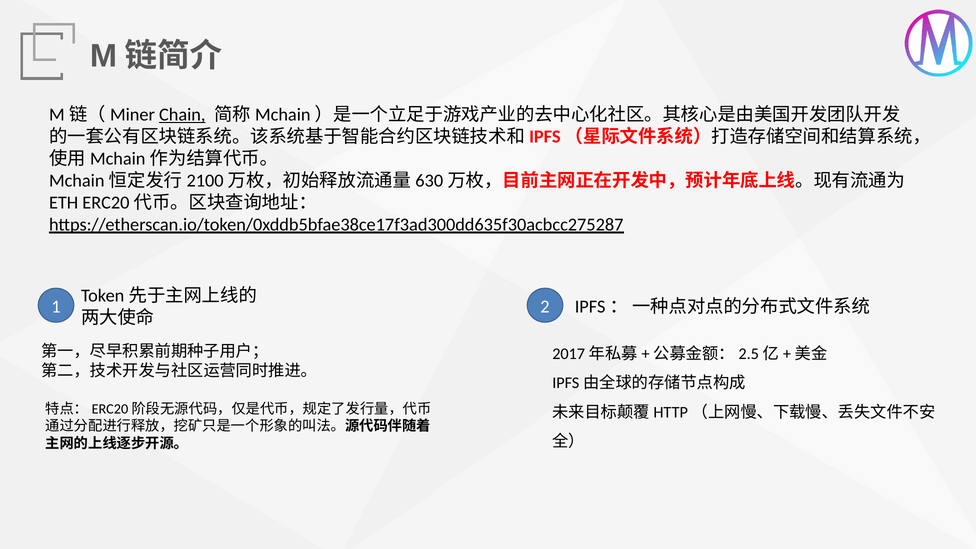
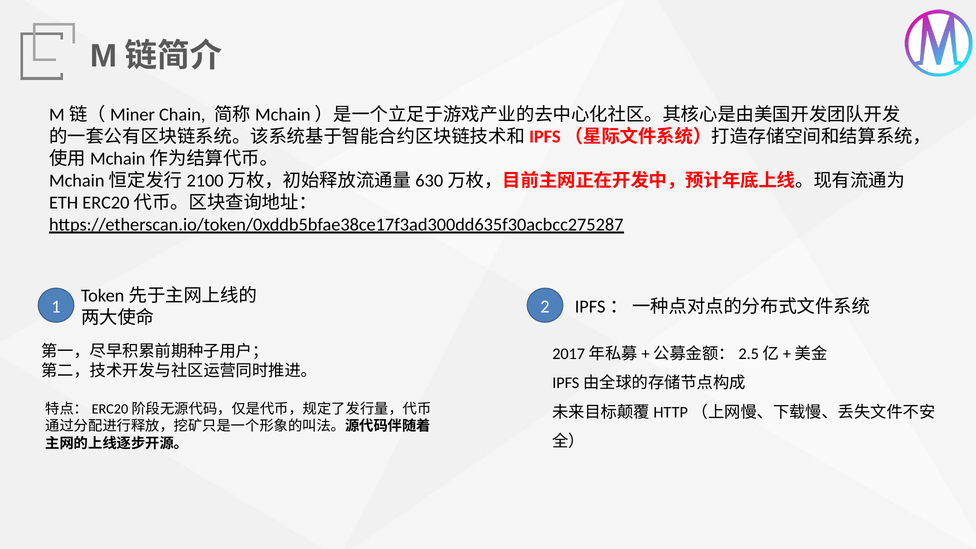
Chain underline: present -> none (182, 115)
